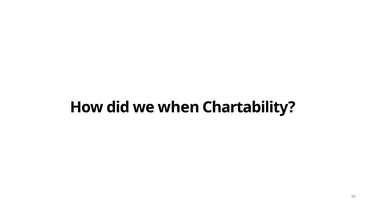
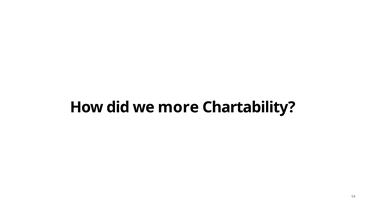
when: when -> more (178, 108)
